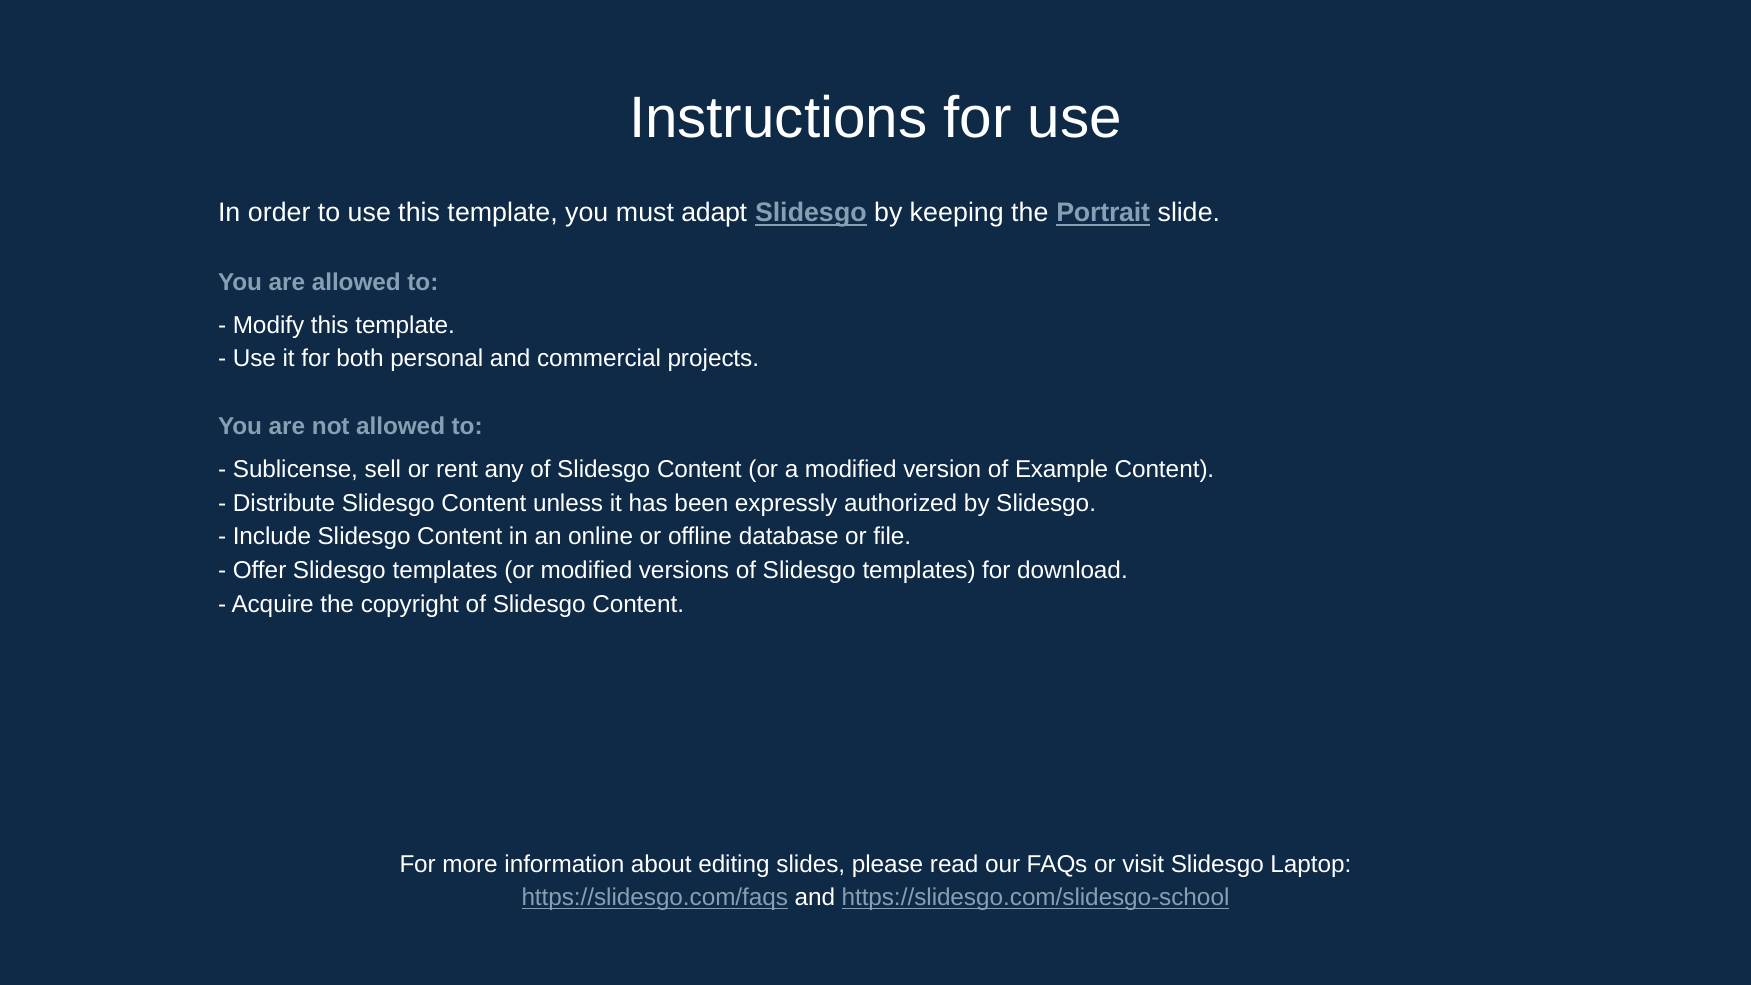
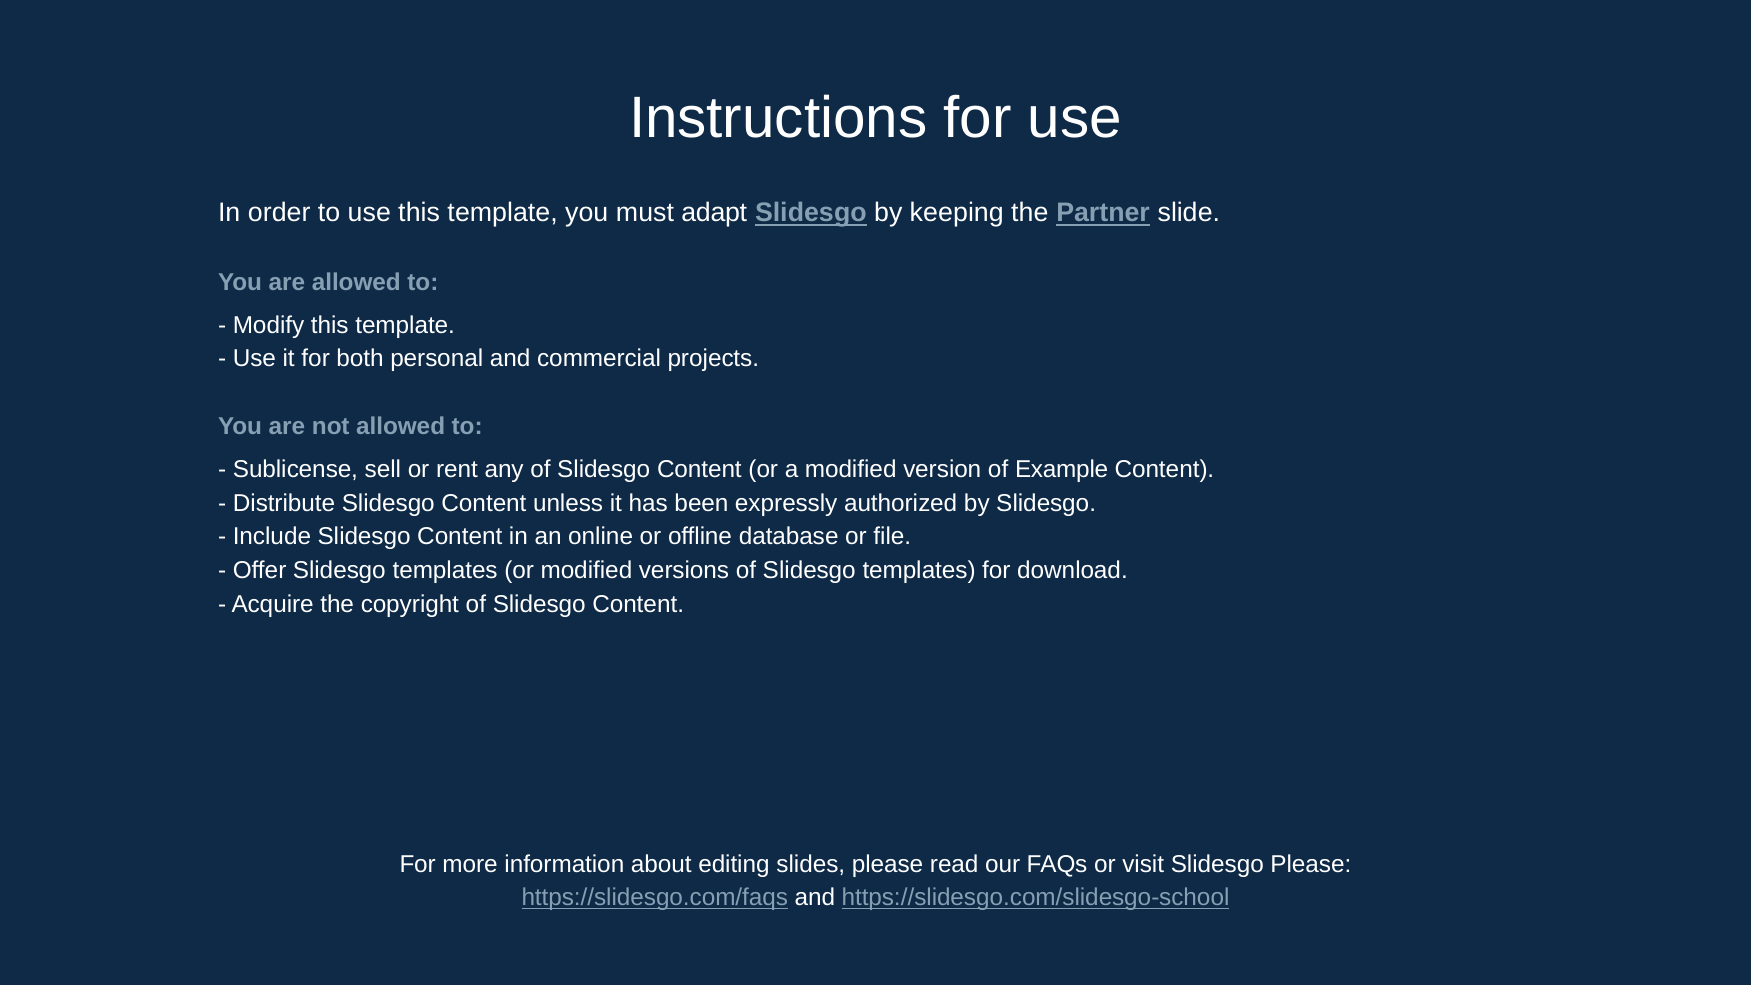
Portrait: Portrait -> Partner (1103, 213)
Slidesgo Laptop: Laptop -> Please (1311, 864)
